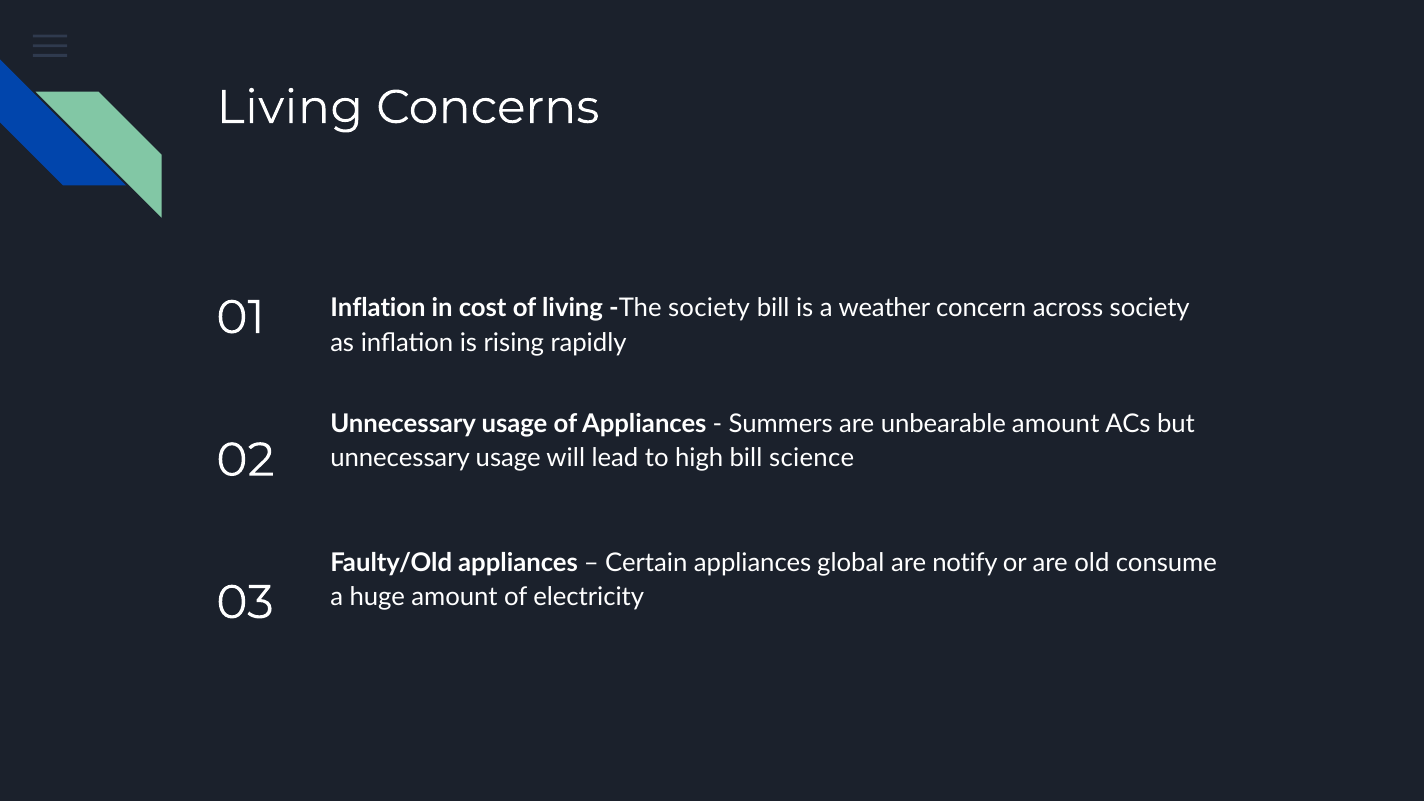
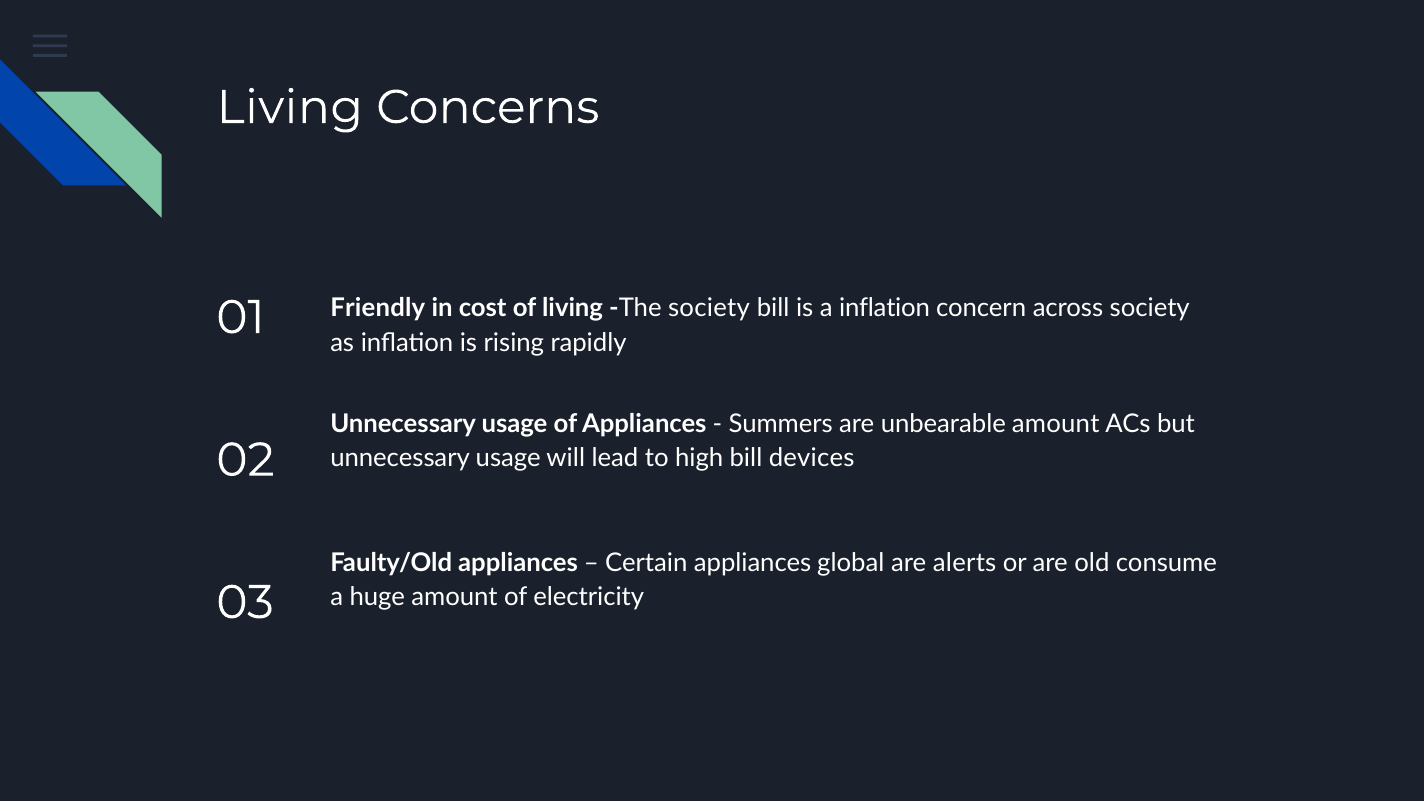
01 Inflation: Inflation -> Friendly (378, 308)
a weather: weather -> inflation (884, 308)
science: science -> devices (812, 458)
notify: notify -> alerts (965, 563)
